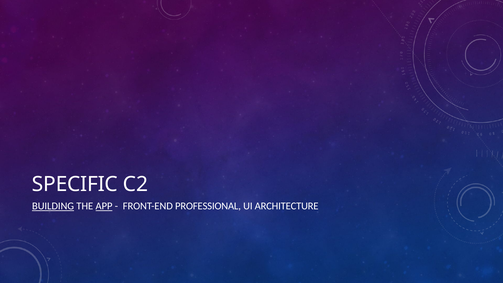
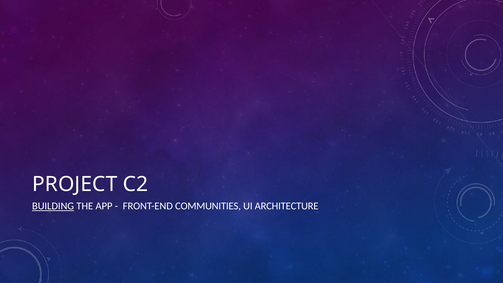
SPECIFIC: SPECIFIC -> PROJECT (75, 184)
APP underline: present -> none (104, 206)
PROFESSIONAL: PROFESSIONAL -> COMMUNITIES (208, 206)
